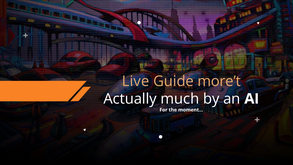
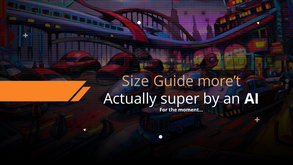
Live: Live -> Size (136, 81)
much: much -> super (180, 99)
